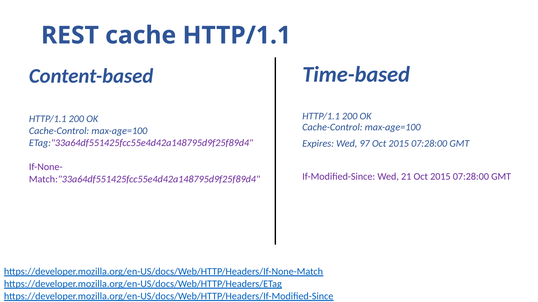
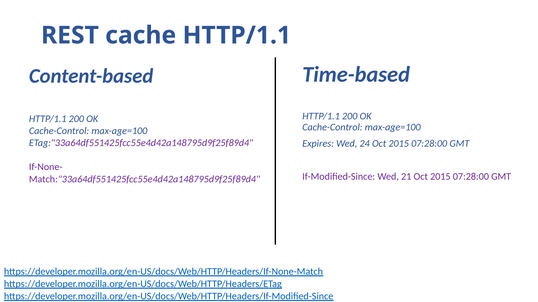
97: 97 -> 24 (365, 144)
